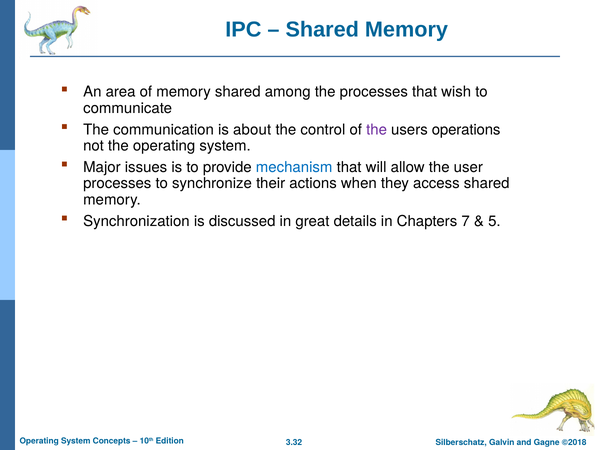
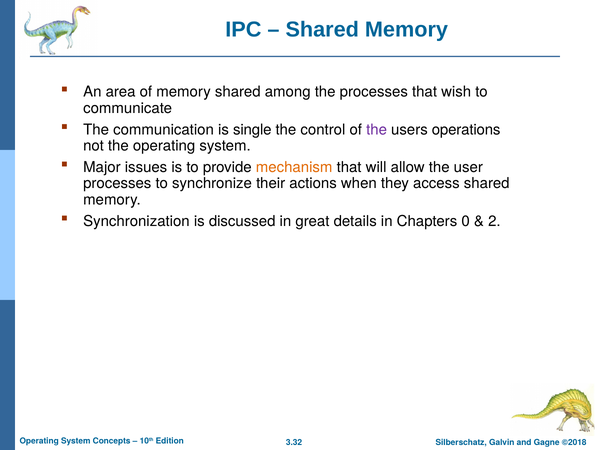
about: about -> single (252, 130)
mechanism colour: blue -> orange (294, 167)
7: 7 -> 0 (466, 221)
5: 5 -> 2 (494, 221)
